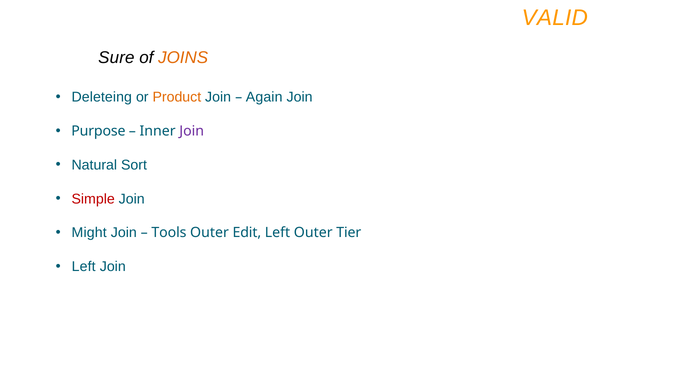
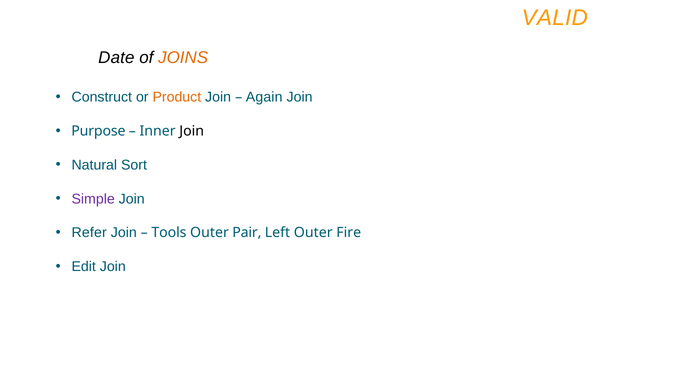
Sure: Sure -> Date (116, 58)
Deleteing: Deleteing -> Construct (102, 97)
Join colour: purple -> black (192, 131)
Simple colour: red -> purple (93, 199)
Might: Might -> Refer (89, 233)
Edit: Edit -> Pair (247, 233)
Tier: Tier -> Fire (349, 233)
Left: Left -> Edit (84, 267)
